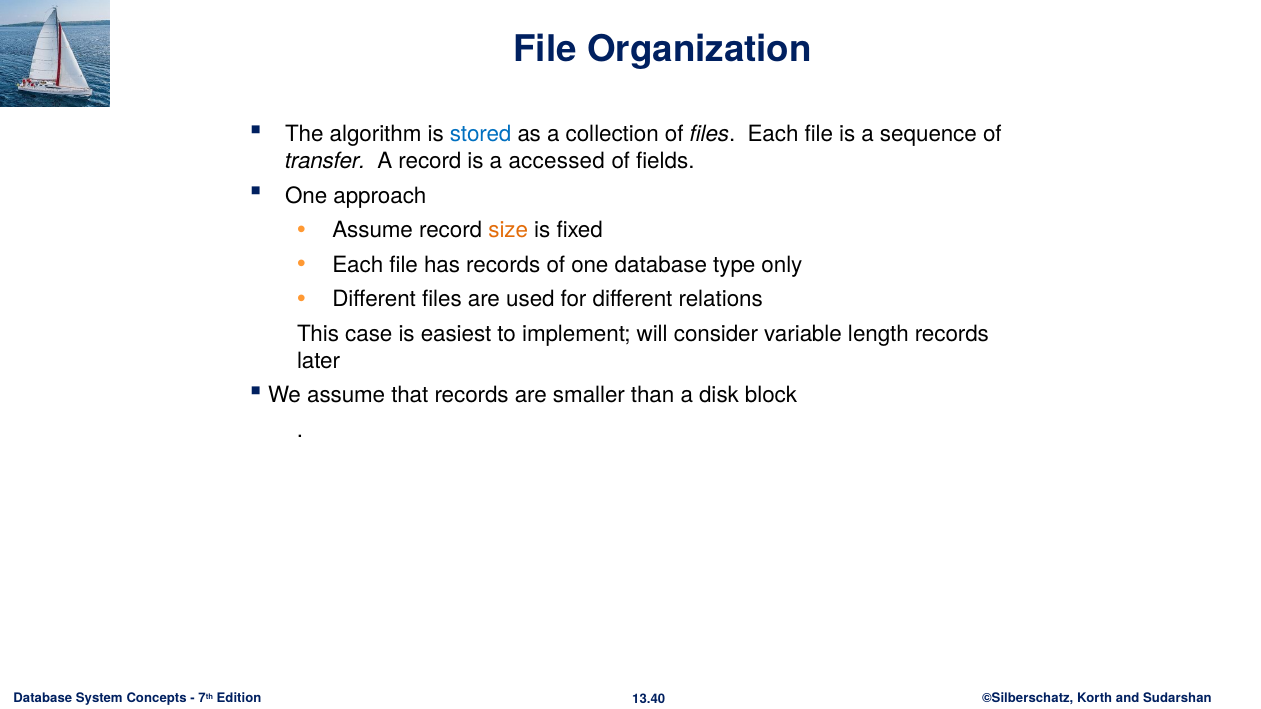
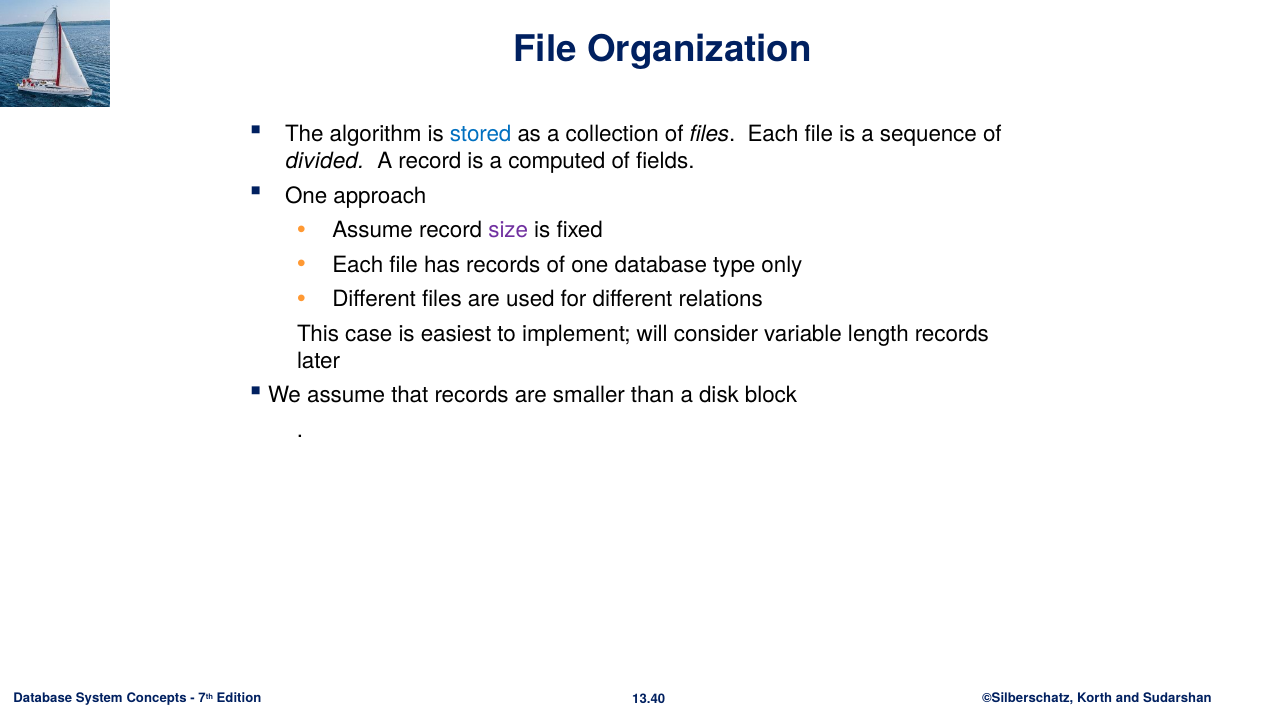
transfer: transfer -> divided (325, 161)
accessed: accessed -> computed (557, 161)
size colour: orange -> purple (508, 230)
